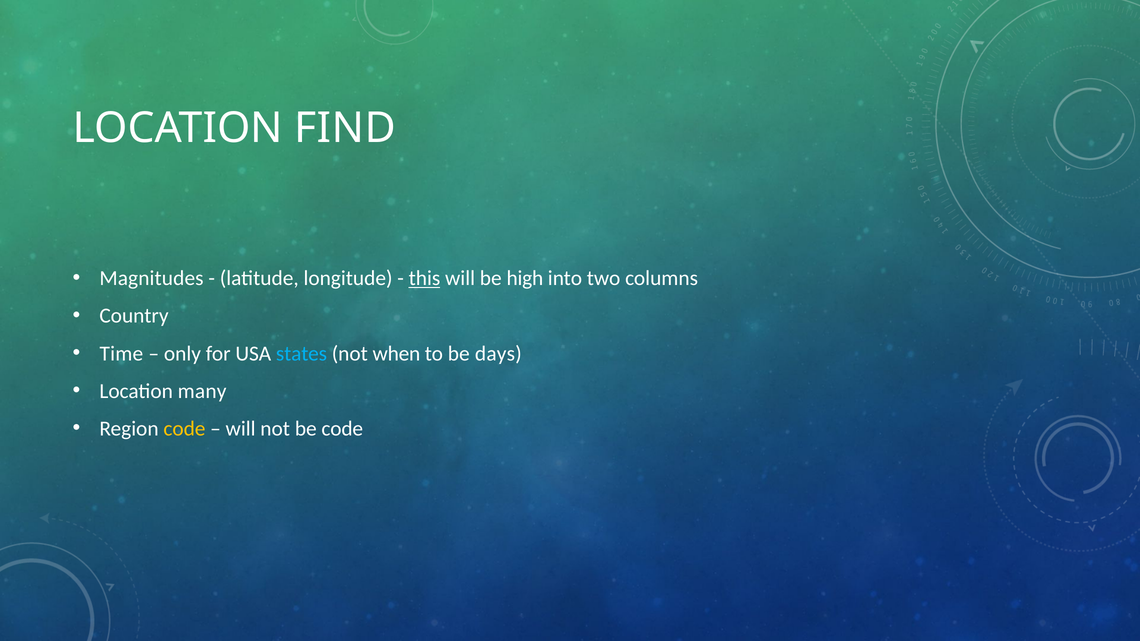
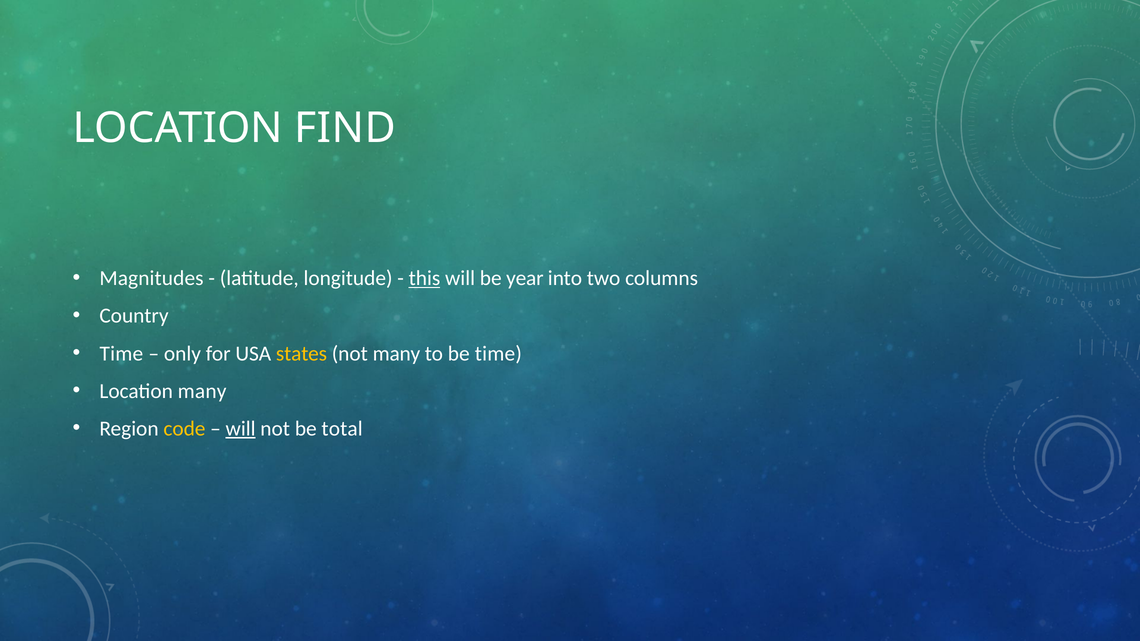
high: high -> year (525, 279)
states colour: light blue -> yellow (302, 354)
not when: when -> many (396, 354)
be days: days -> time (498, 354)
will underline: none -> present (241, 429)
be code: code -> total (342, 429)
